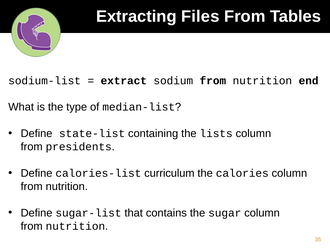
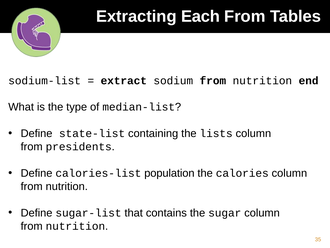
Files: Files -> Each (200, 16)
curriculum: curriculum -> population (169, 173)
